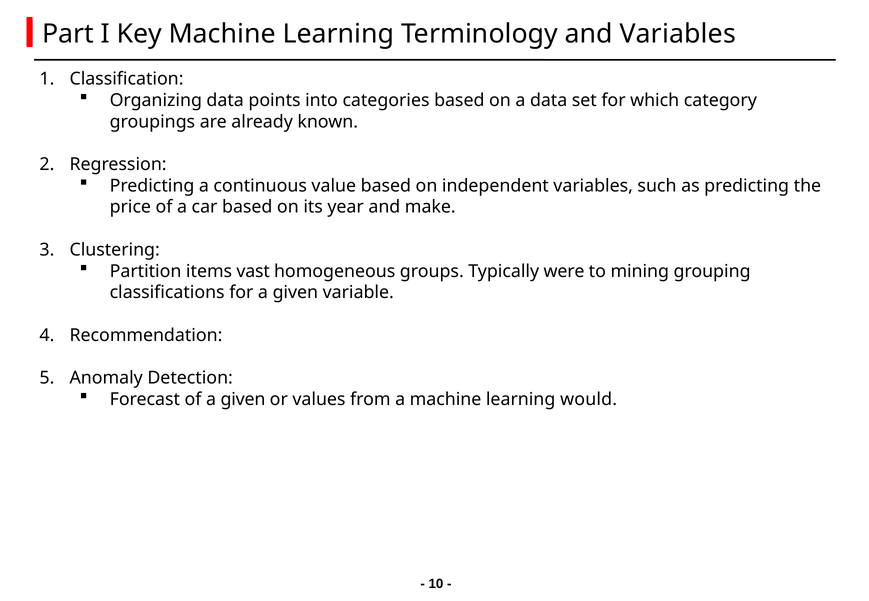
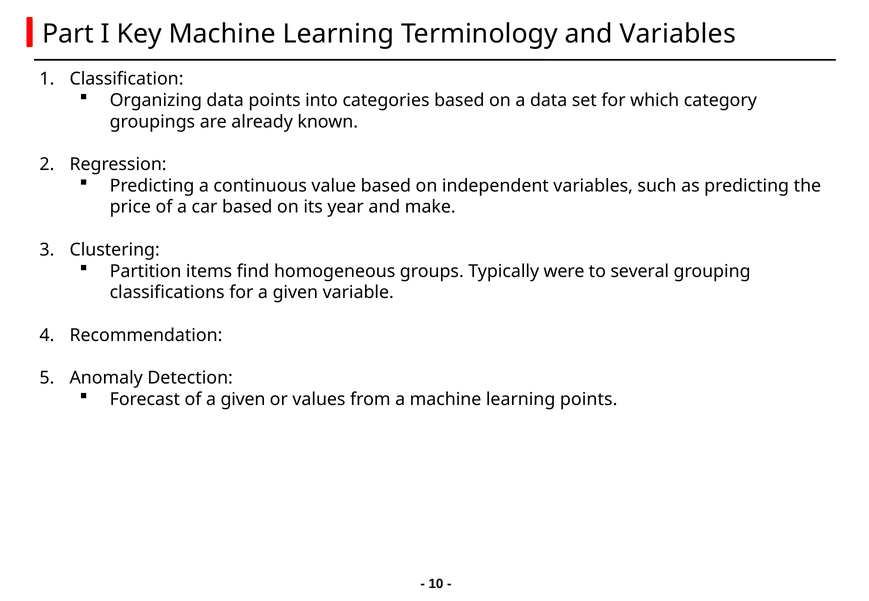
vast: vast -> find (253, 271)
mining: mining -> several (640, 271)
learning would: would -> points (589, 400)
